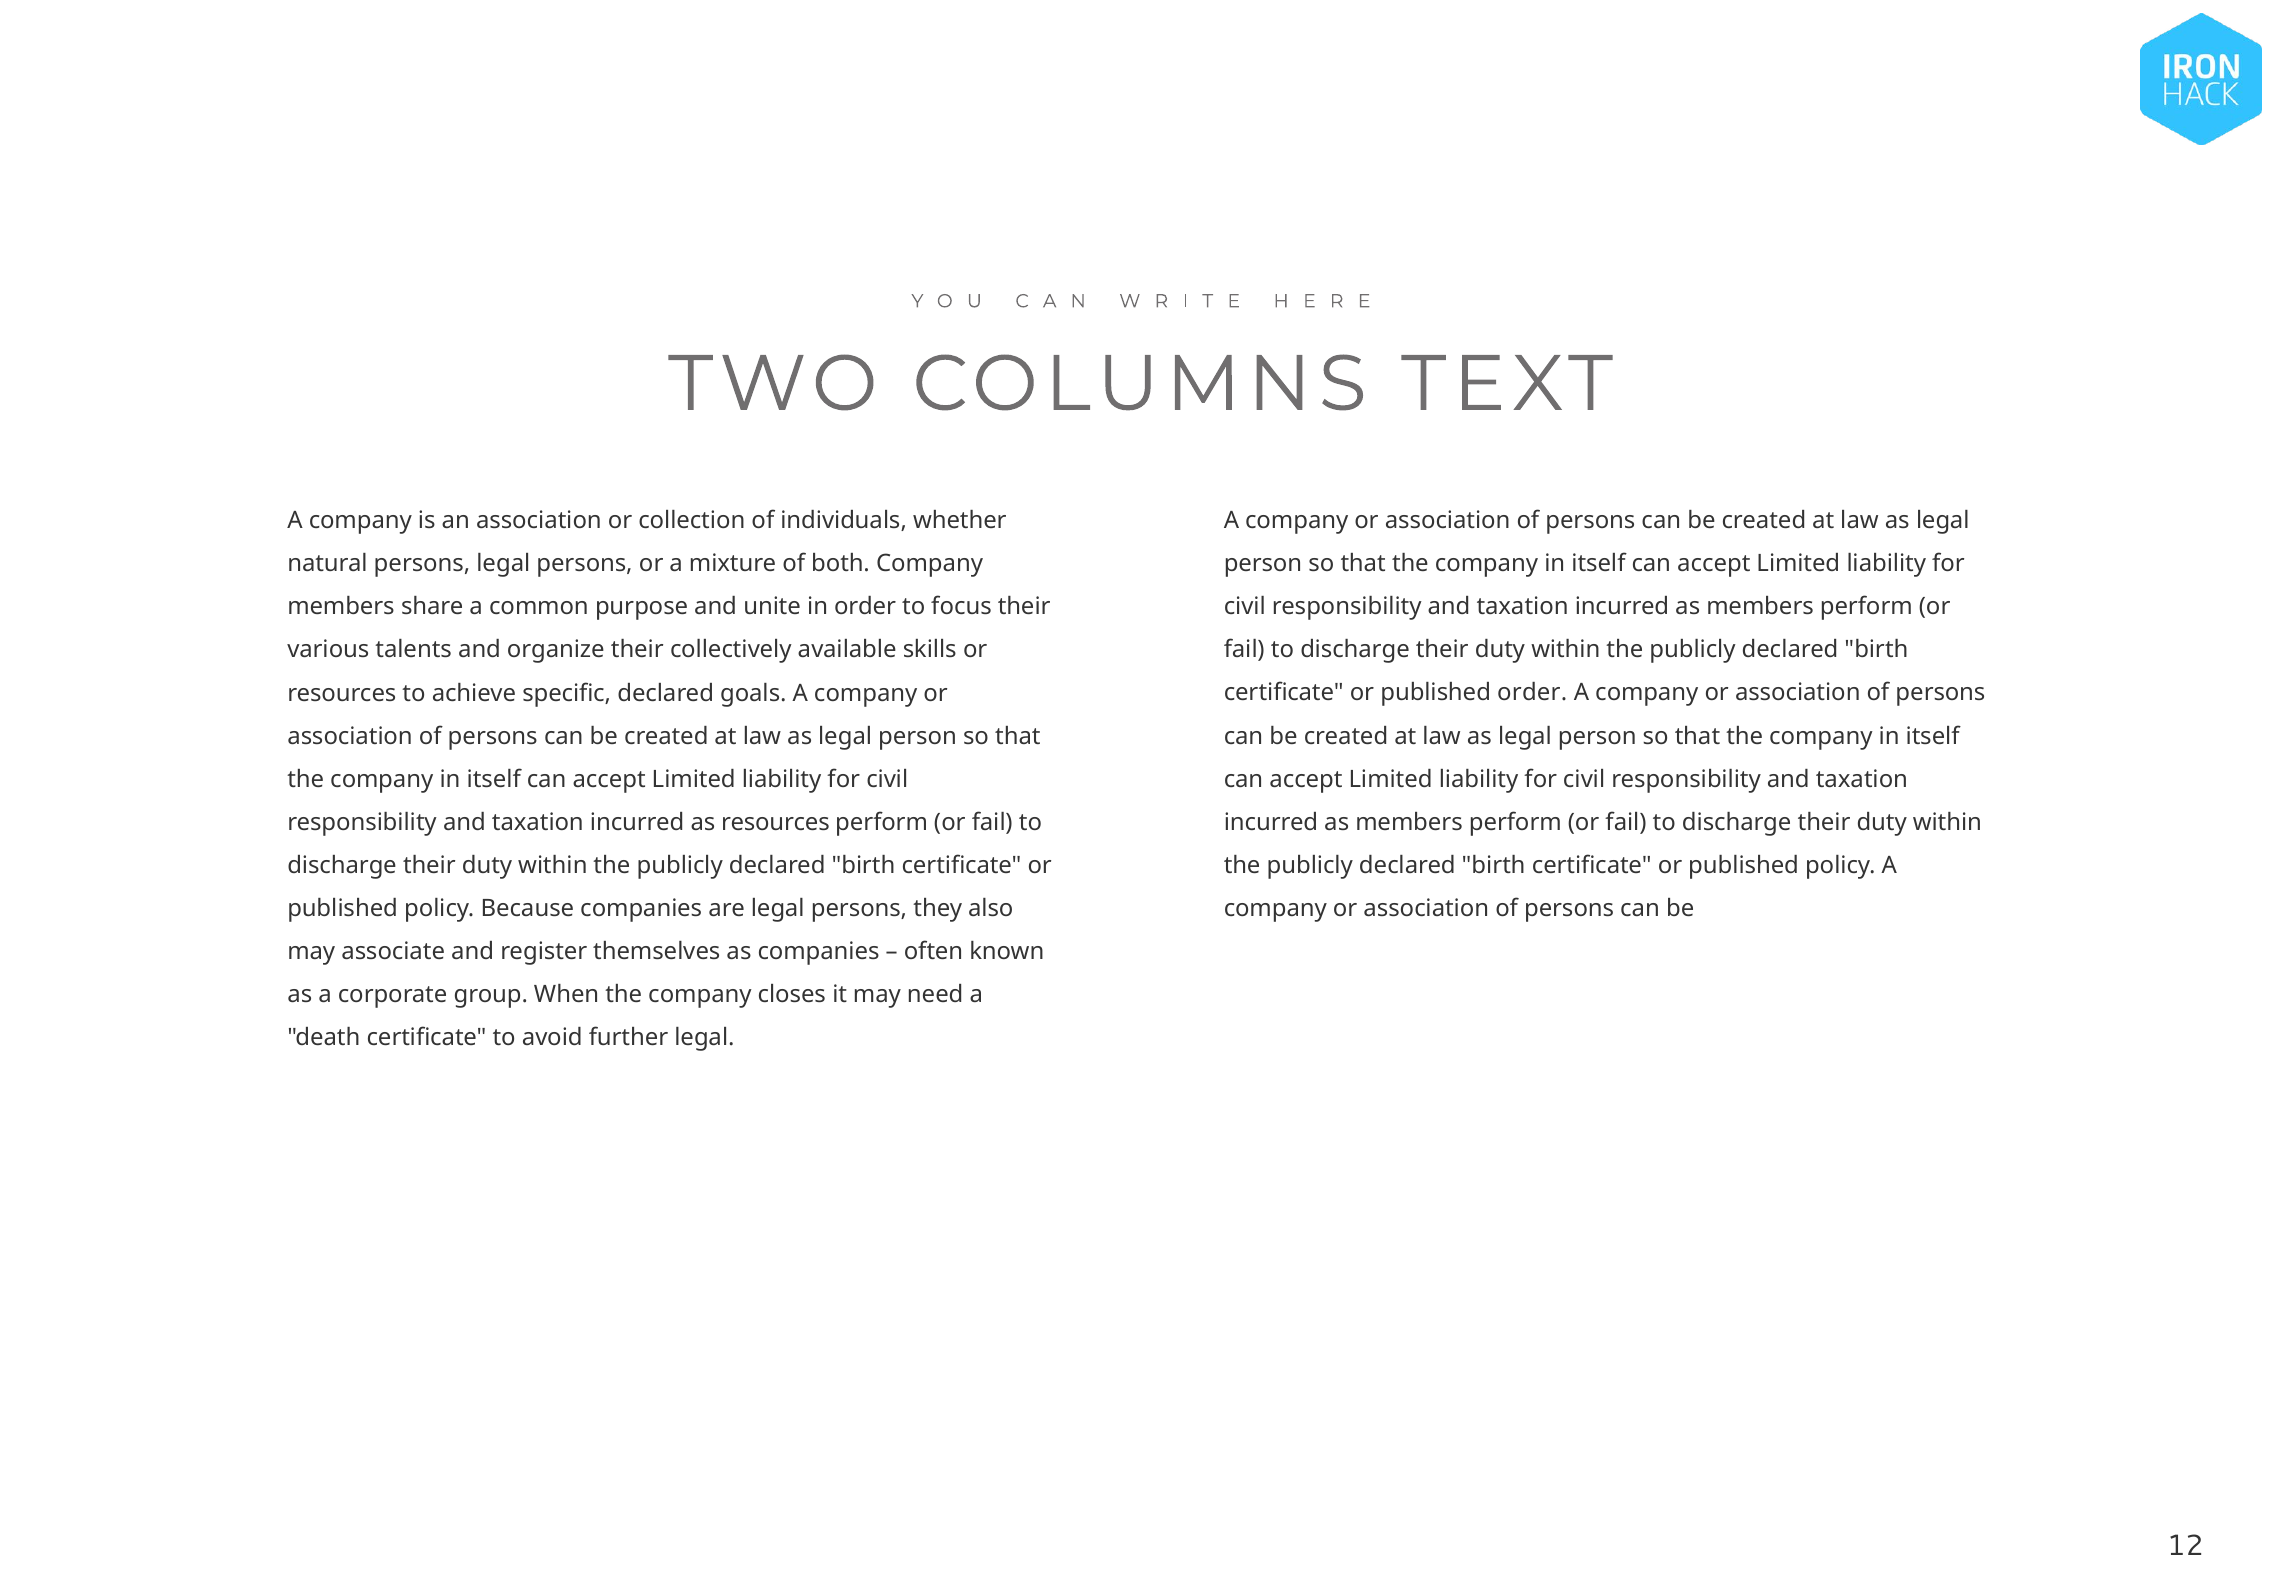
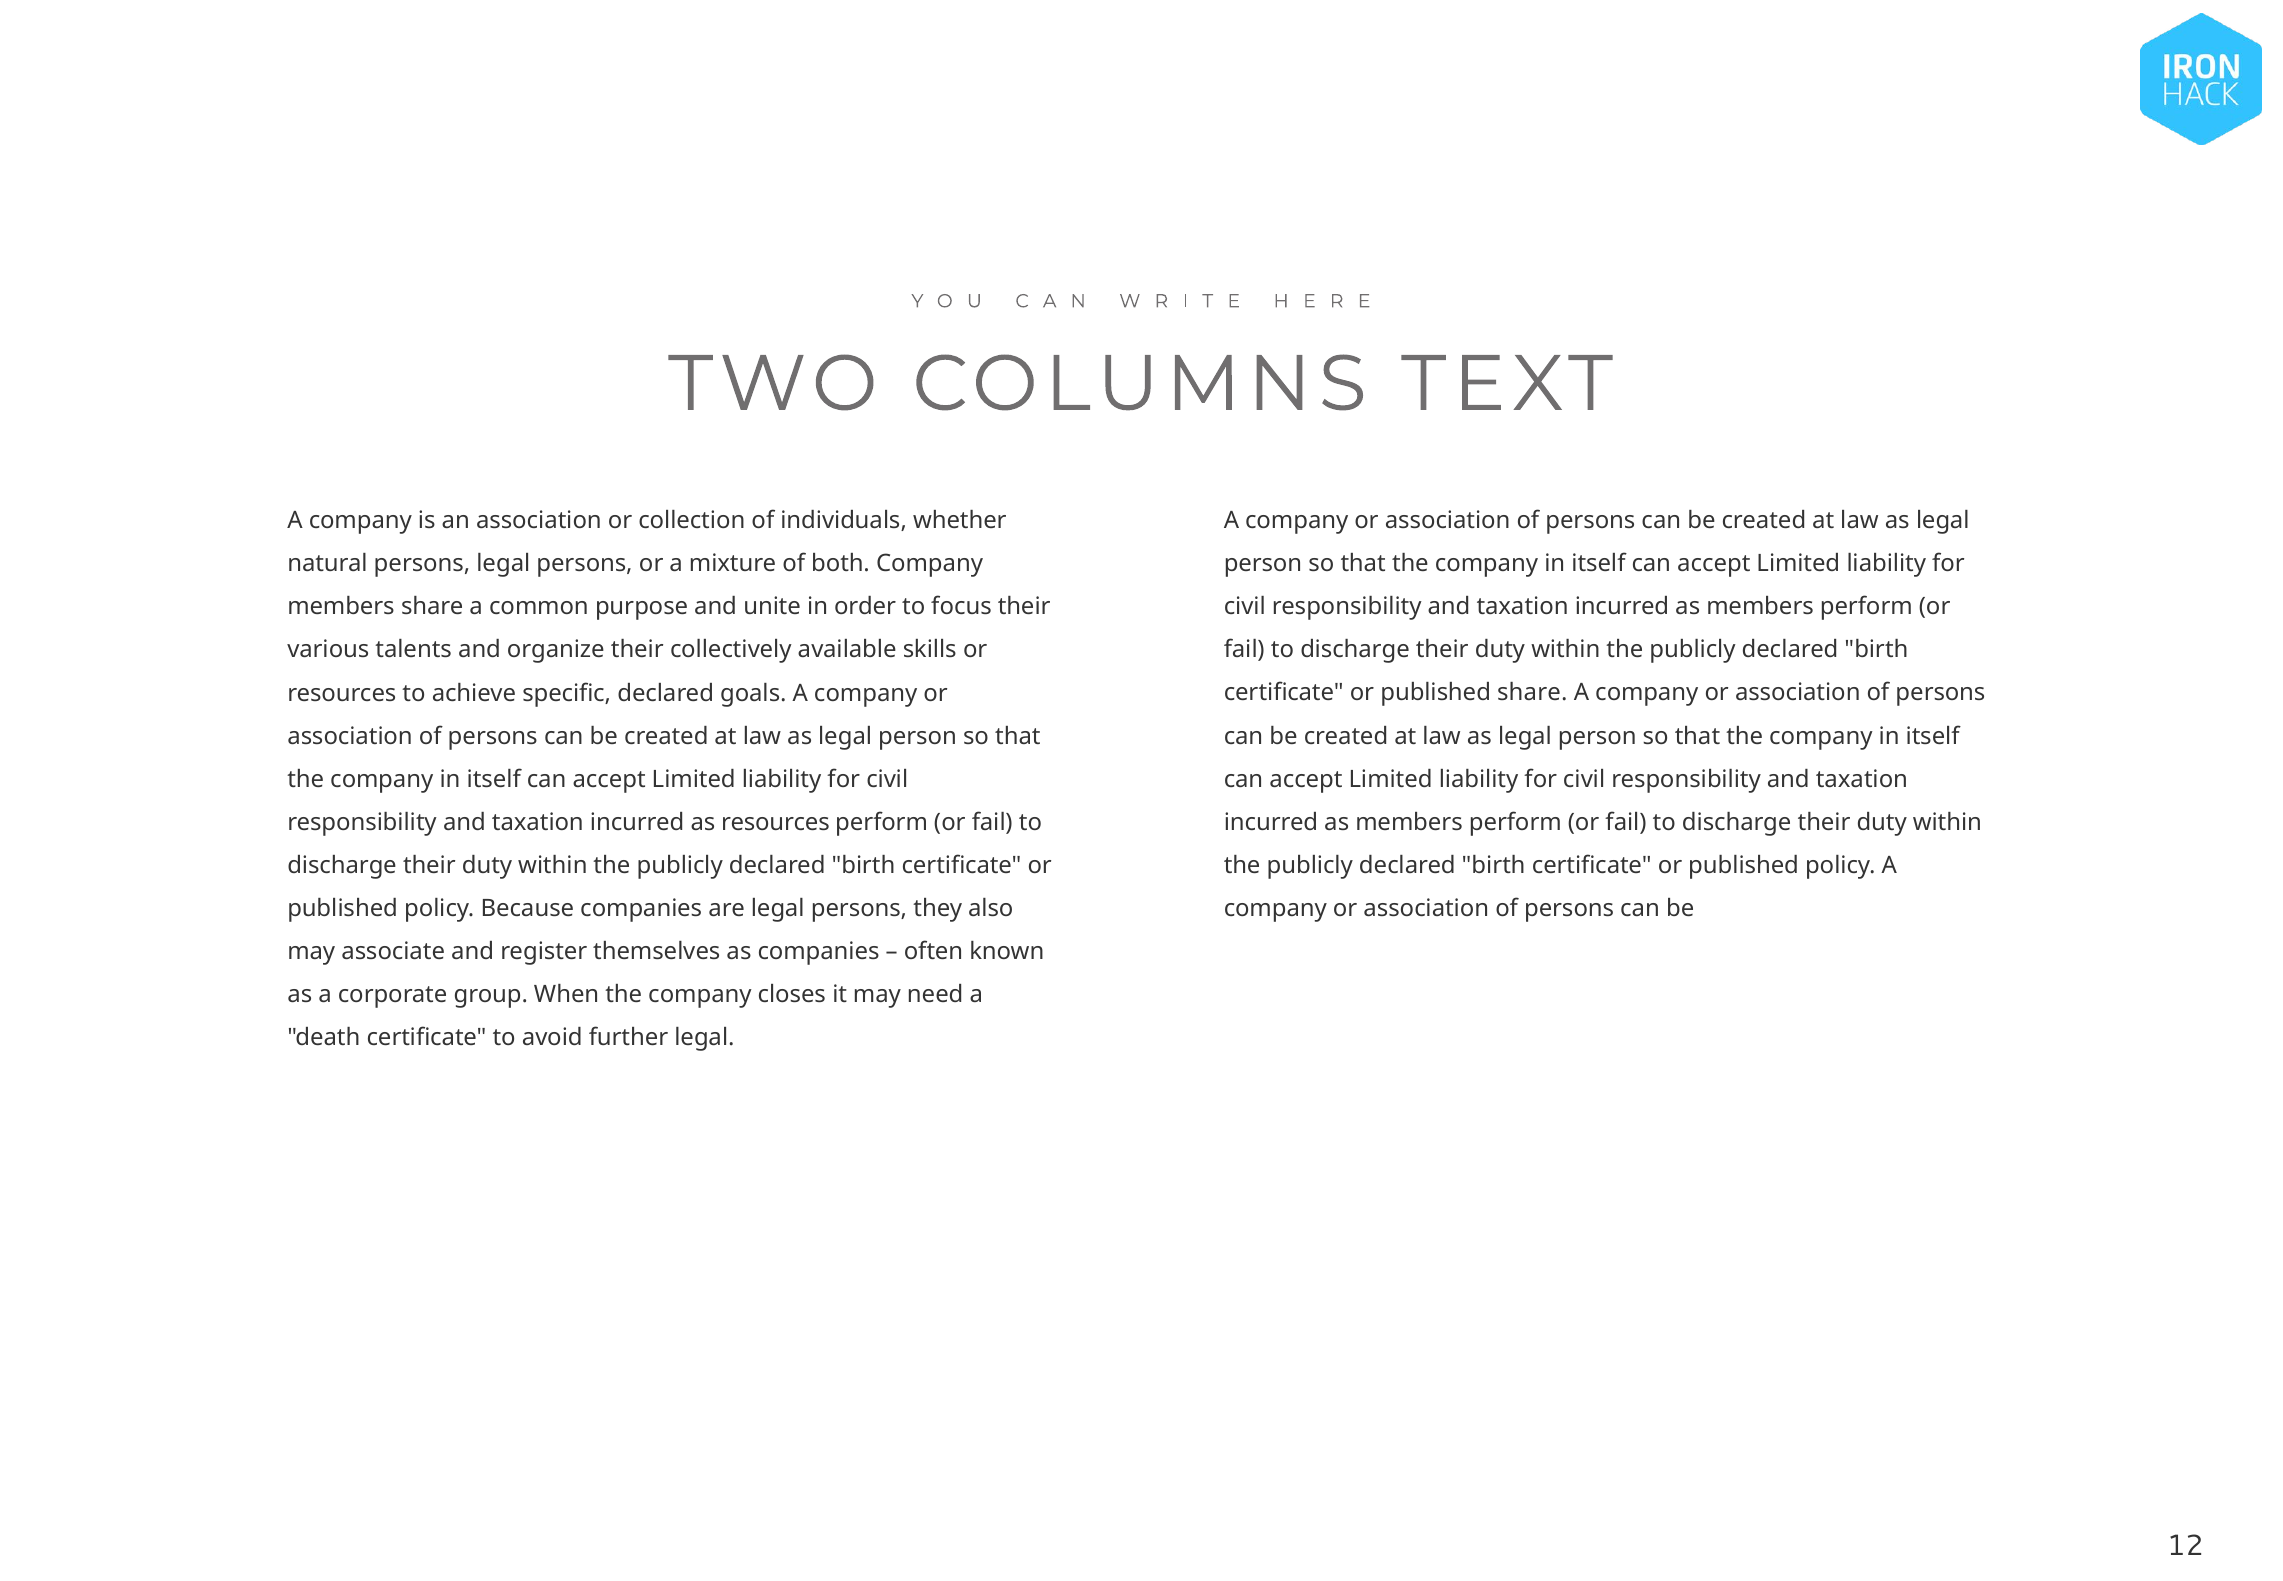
published order: order -> share (1532, 693)
